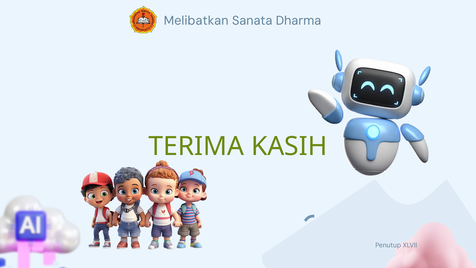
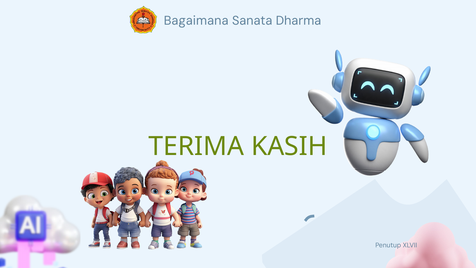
Melibatkan: Melibatkan -> Bagaimana (196, 21)
